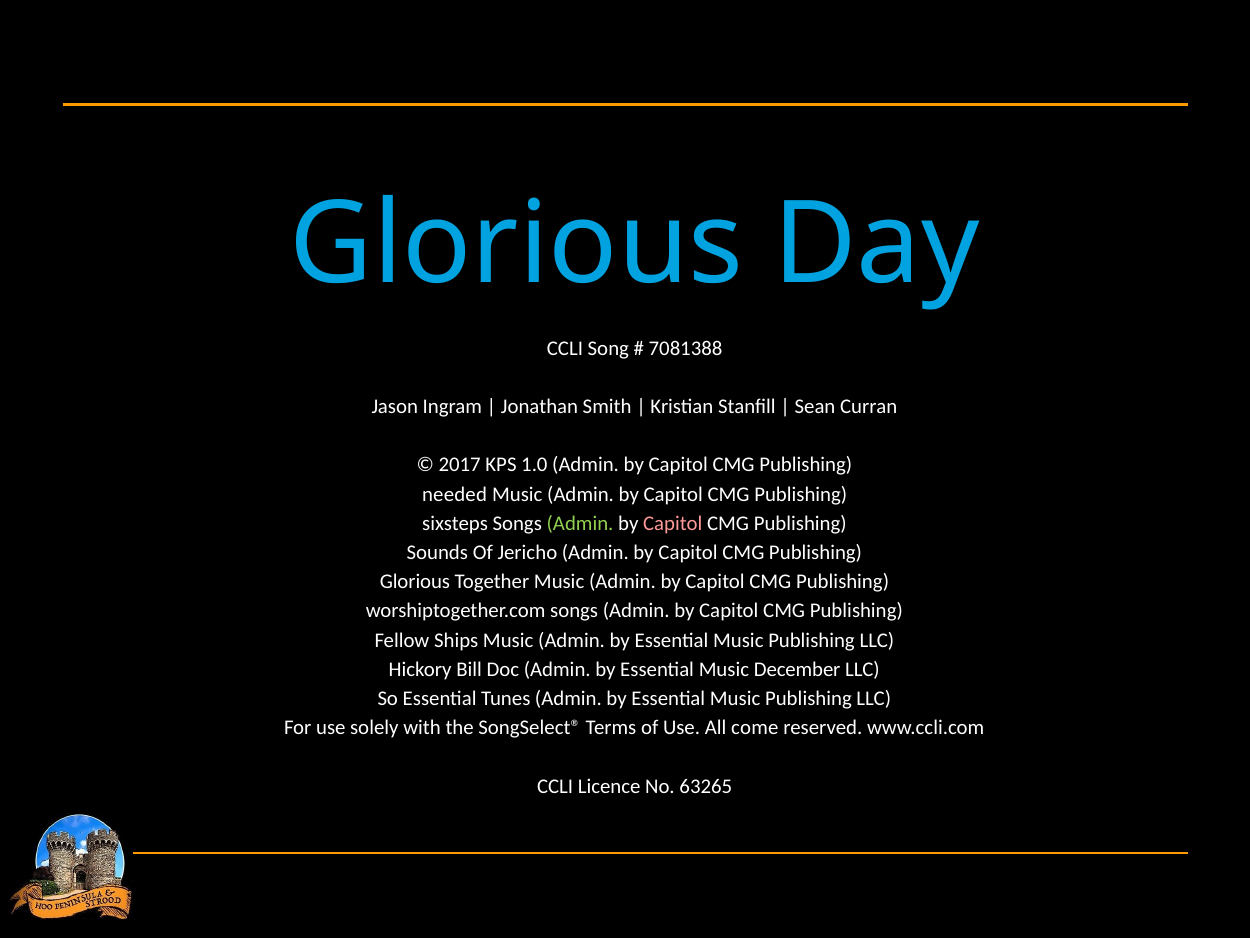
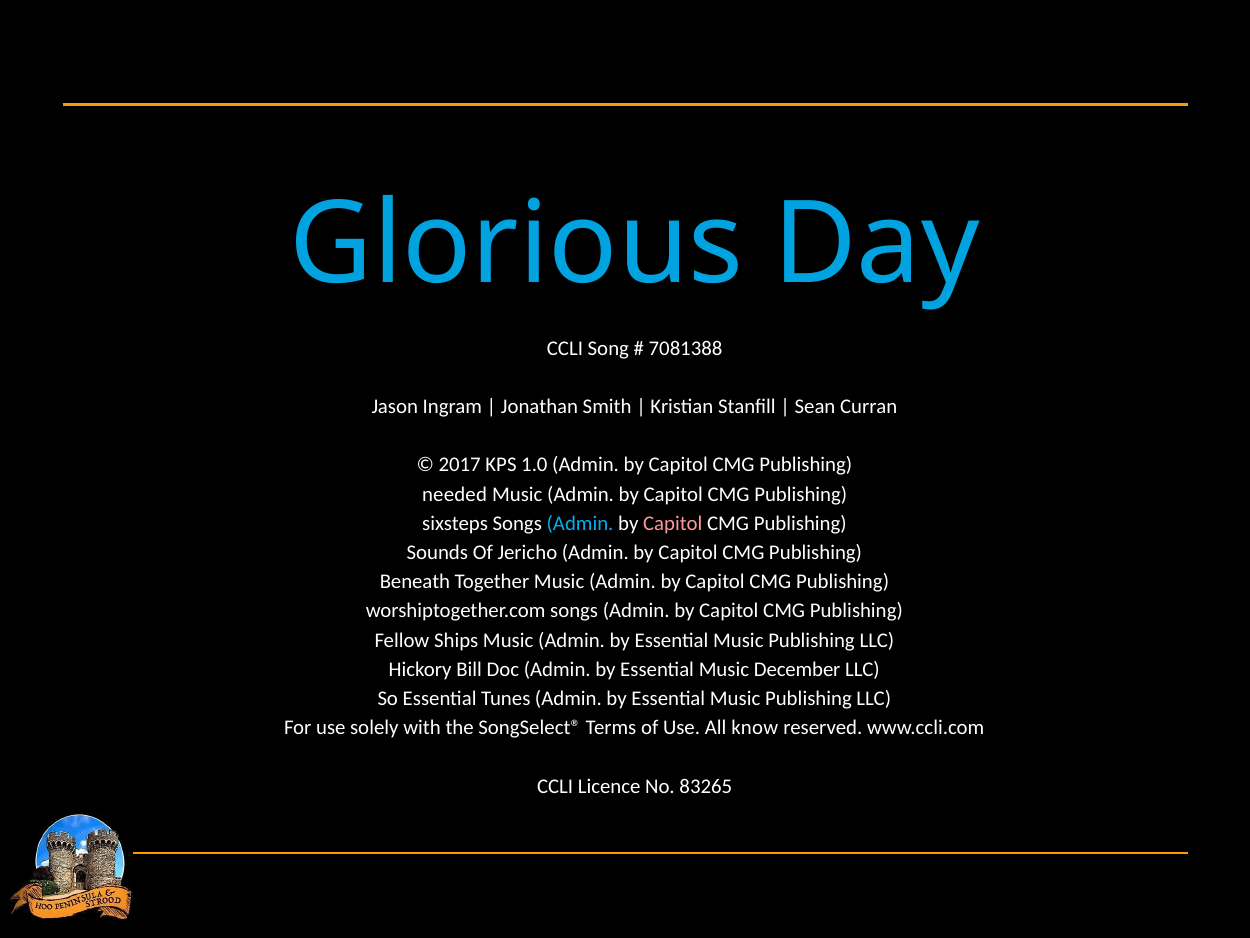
Admin colour: light green -> light blue (580, 523)
Glorious: Glorious -> Beneath (415, 582)
come: come -> know (755, 727)
63265: 63265 -> 83265 (706, 786)
